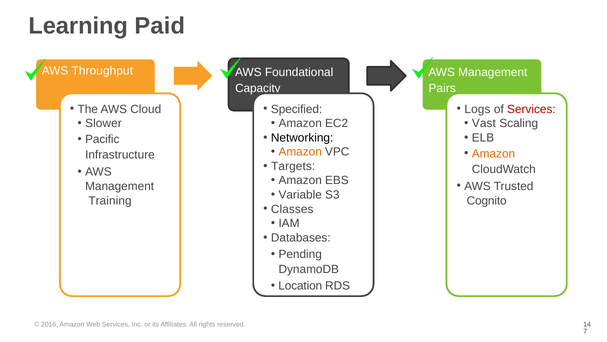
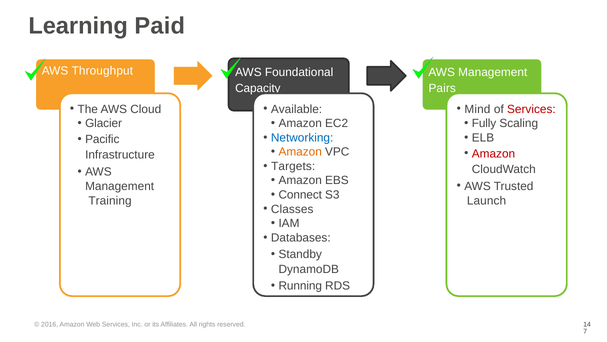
Specified: Specified -> Available (297, 109)
Logs: Logs -> Mind (477, 109)
Slower: Slower -> Glacier (104, 123)
Vast: Vast -> Fully (484, 123)
Networking colour: black -> blue (302, 138)
Amazon colour: orange -> red (494, 153)
Variable: Variable -> Connect (300, 195)
Cognito: Cognito -> Launch (487, 200)
Pending: Pending -> Standby (300, 254)
Location: Location -> Running (300, 286)
